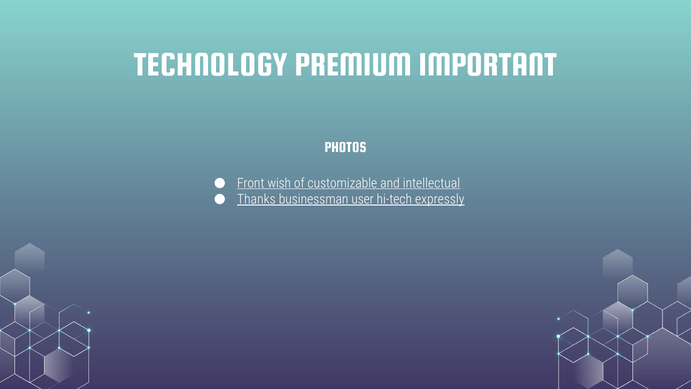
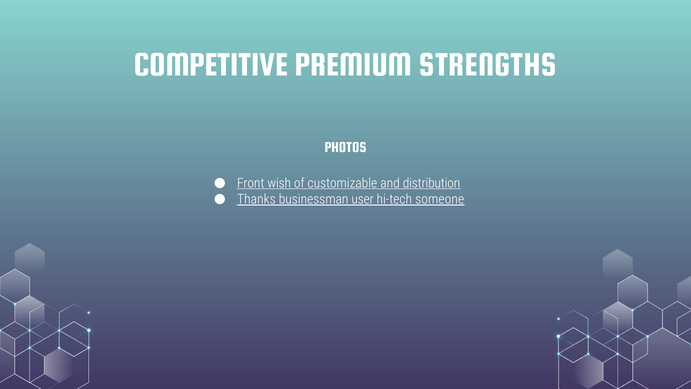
TECHNOLOGY: TECHNOLOGY -> COMPETITIVE (211, 64)
IMPORTANT: IMPORTANT -> STRENGTHS (488, 64)
intellectual: intellectual -> distribution (432, 183)
expressly: expressly -> someone (440, 199)
